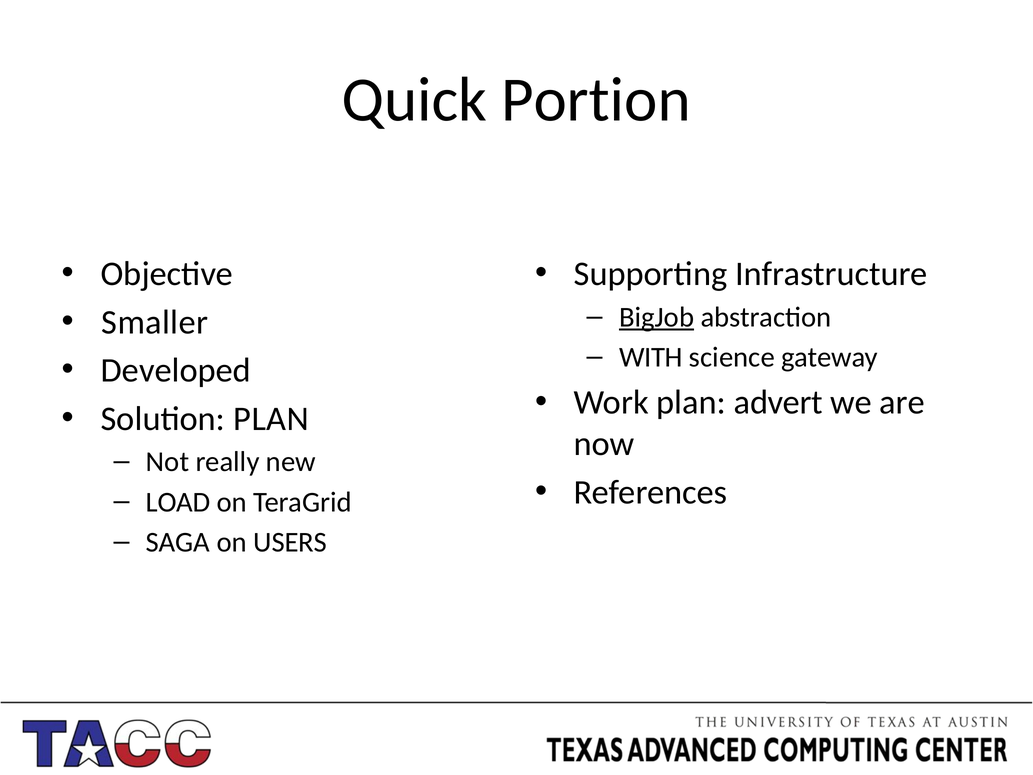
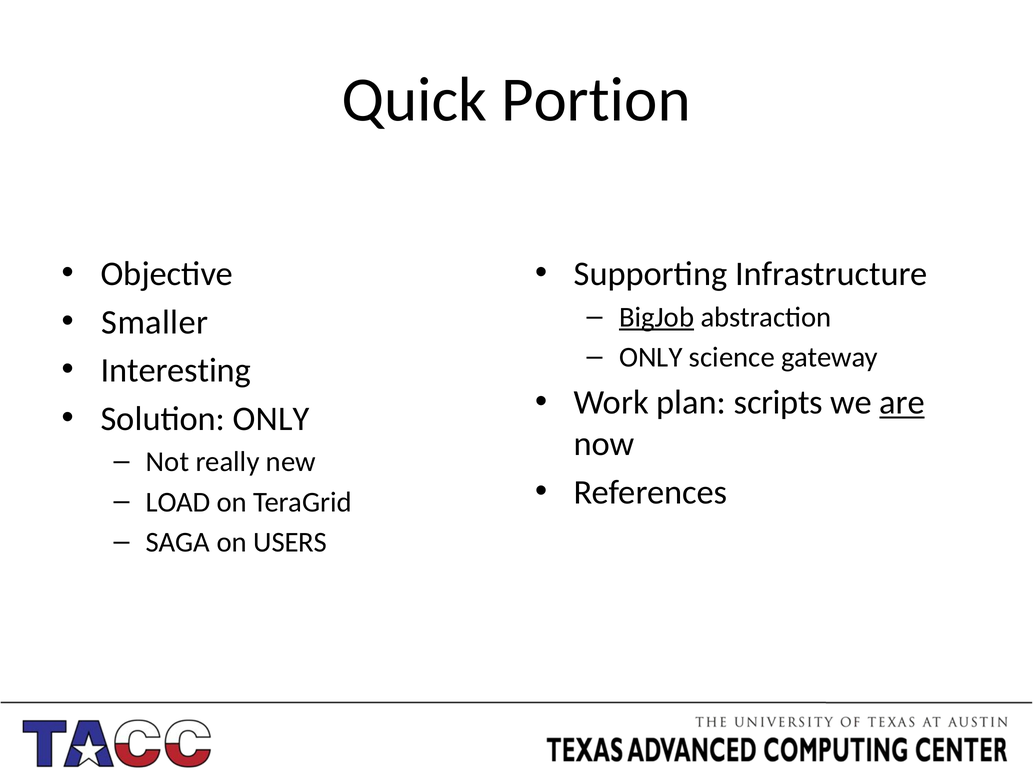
WITH: WITH -> ONLY (651, 357)
Developed: Developed -> Interesting (176, 370)
advert: advert -> scripts (778, 402)
are underline: none -> present (902, 402)
Solution PLAN: PLAN -> ONLY (271, 419)
